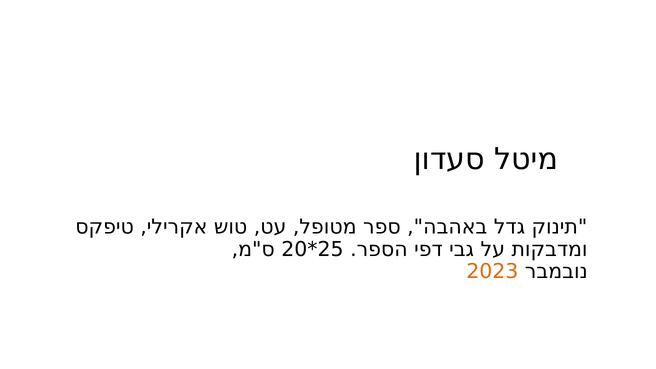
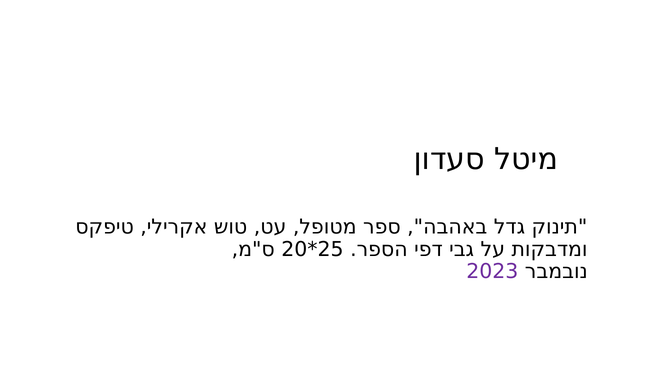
2023 colour: orange -> purple (492, 271)
